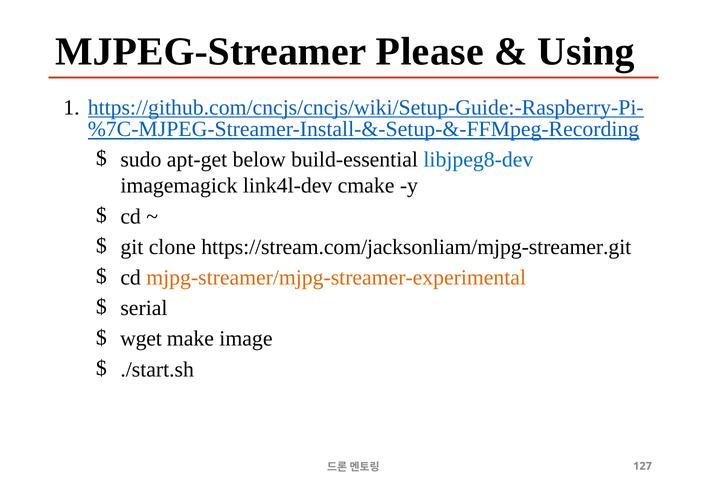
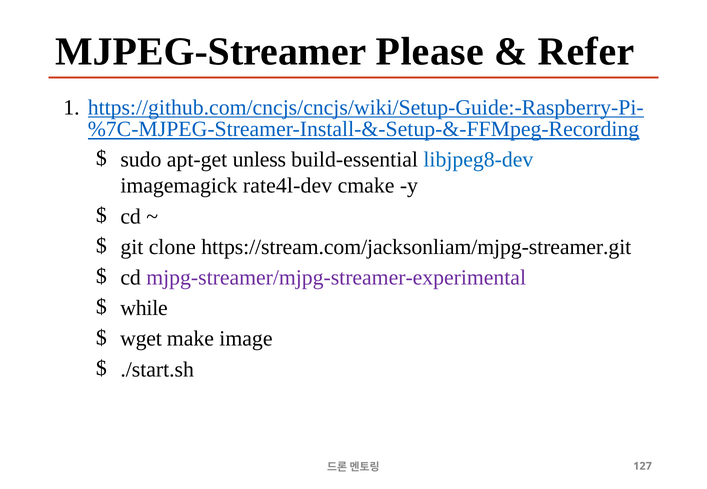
Using: Using -> Refer (586, 52)
below: below -> unless (259, 160)
link4l-dev: link4l-dev -> rate4l-dev (288, 186)
mjpg-streamer/mjpg-streamer-experimental colour: orange -> purple (336, 278)
serial: serial -> while (144, 308)
